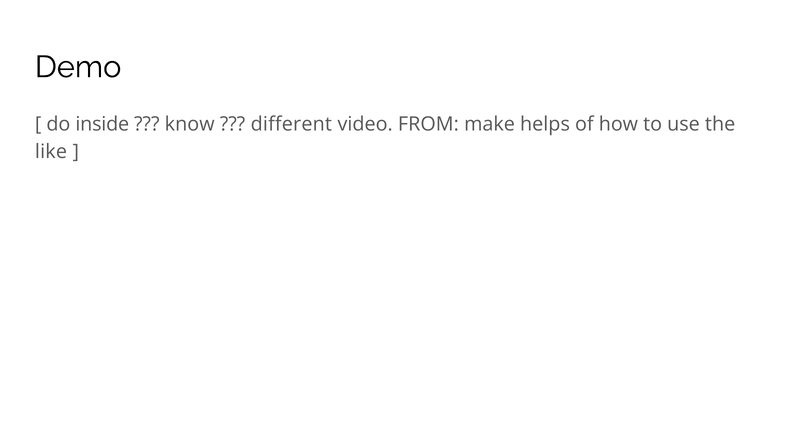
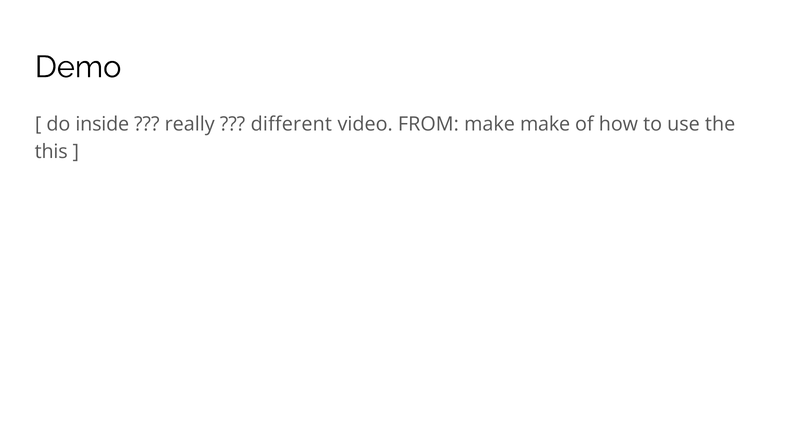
know: know -> really (190, 124)
make helps: helps -> make (545, 124)
like: like -> this (51, 152)
